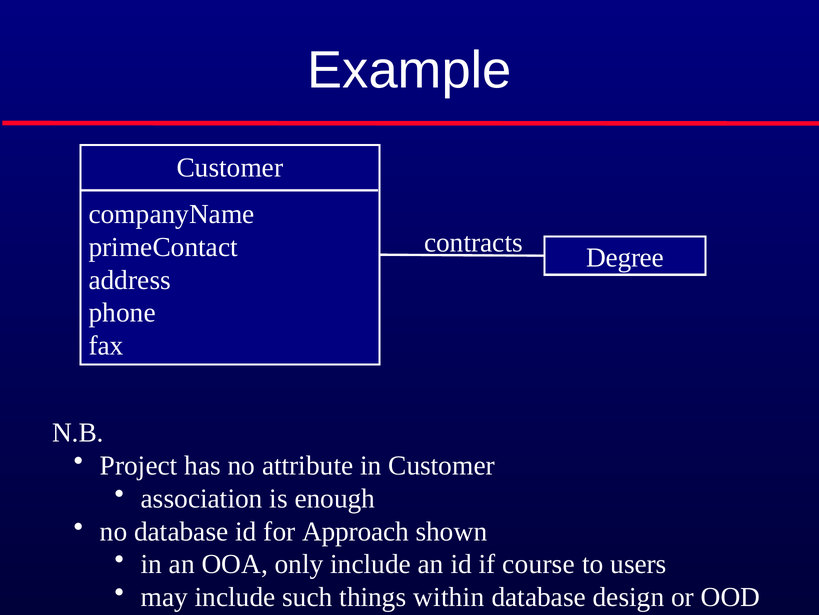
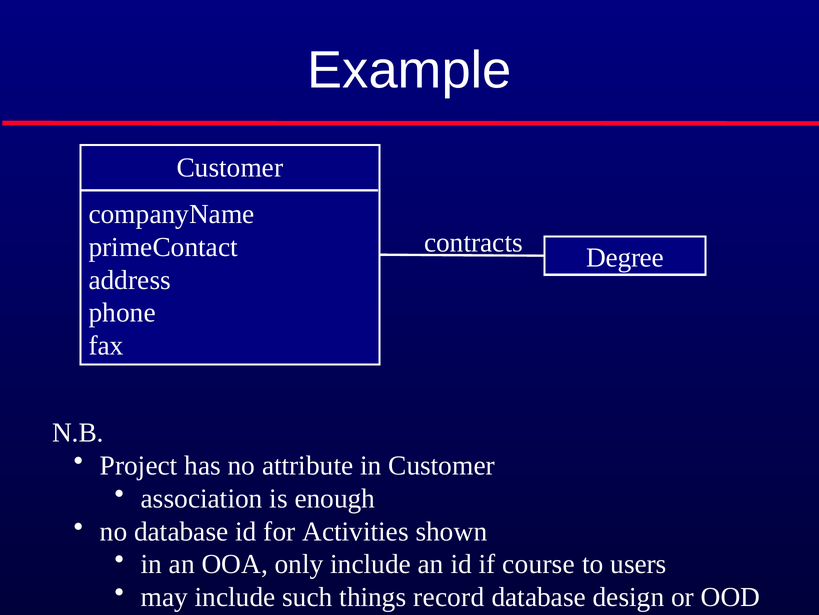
Approach: Approach -> Activities (356, 531)
within: within -> record (449, 597)
